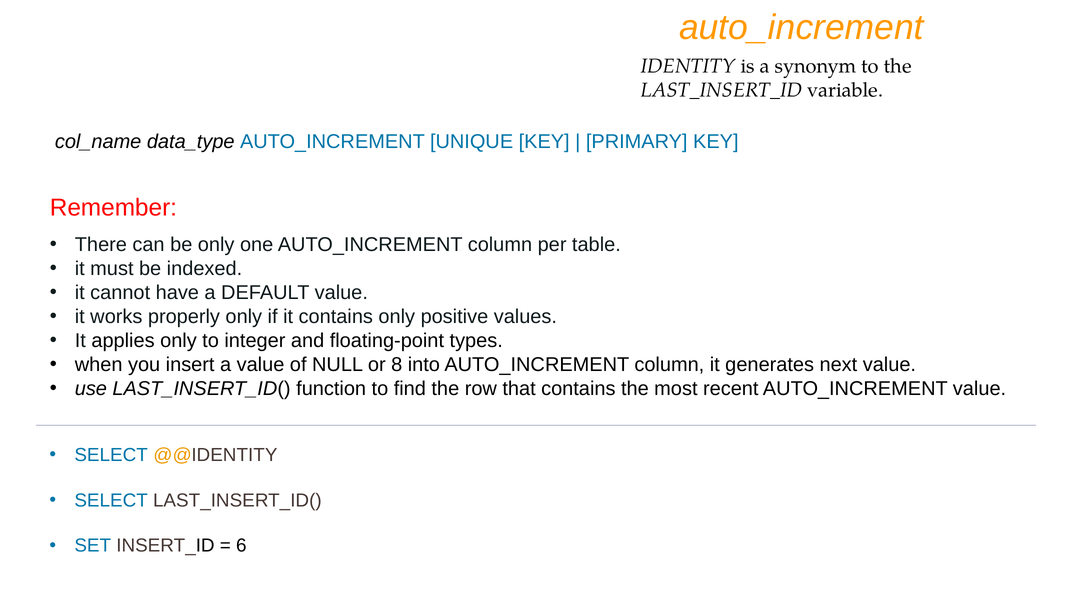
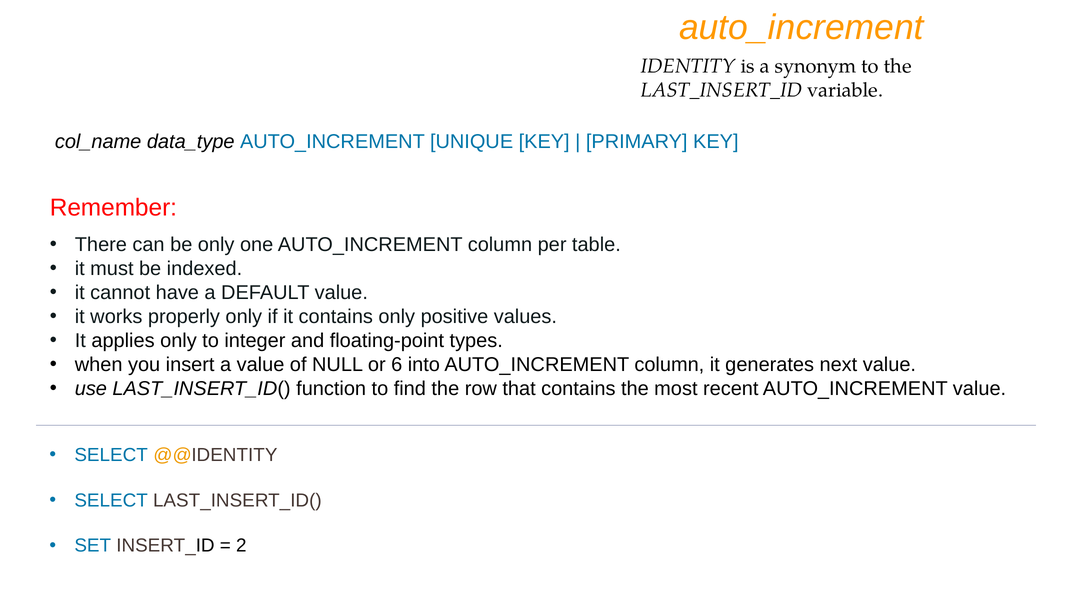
8: 8 -> 6 (397, 365)
6: 6 -> 2 (241, 546)
